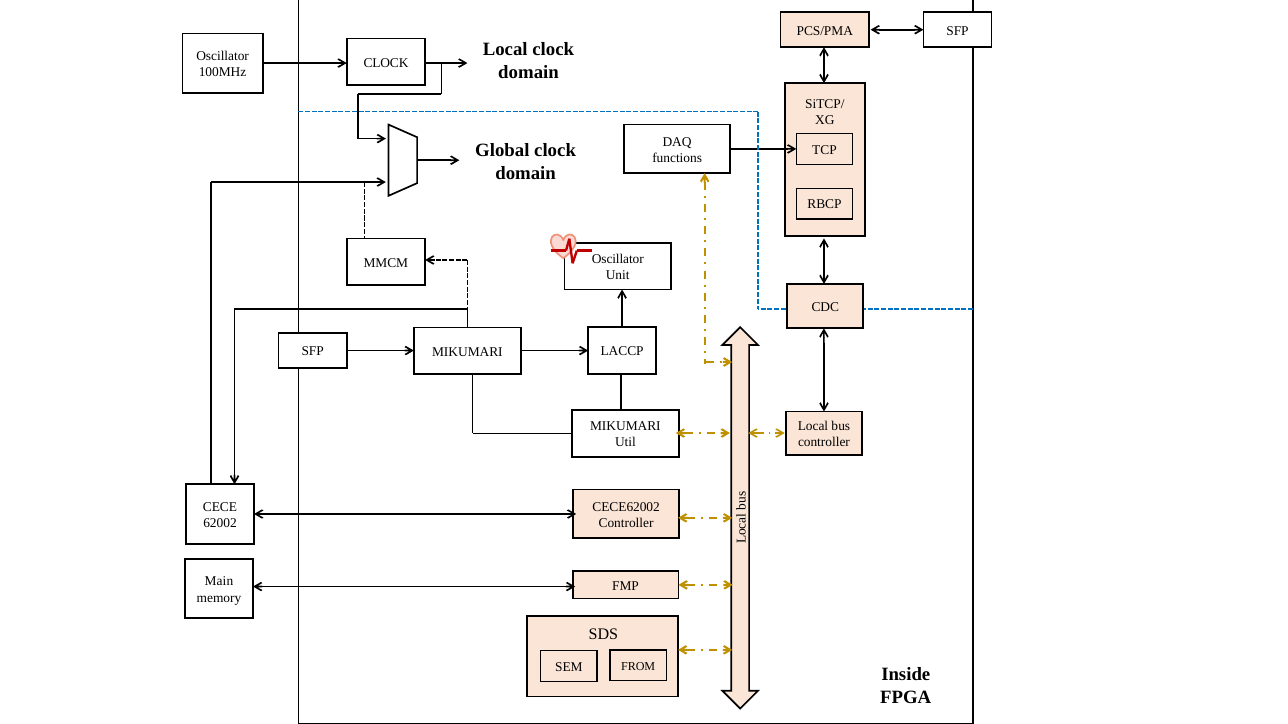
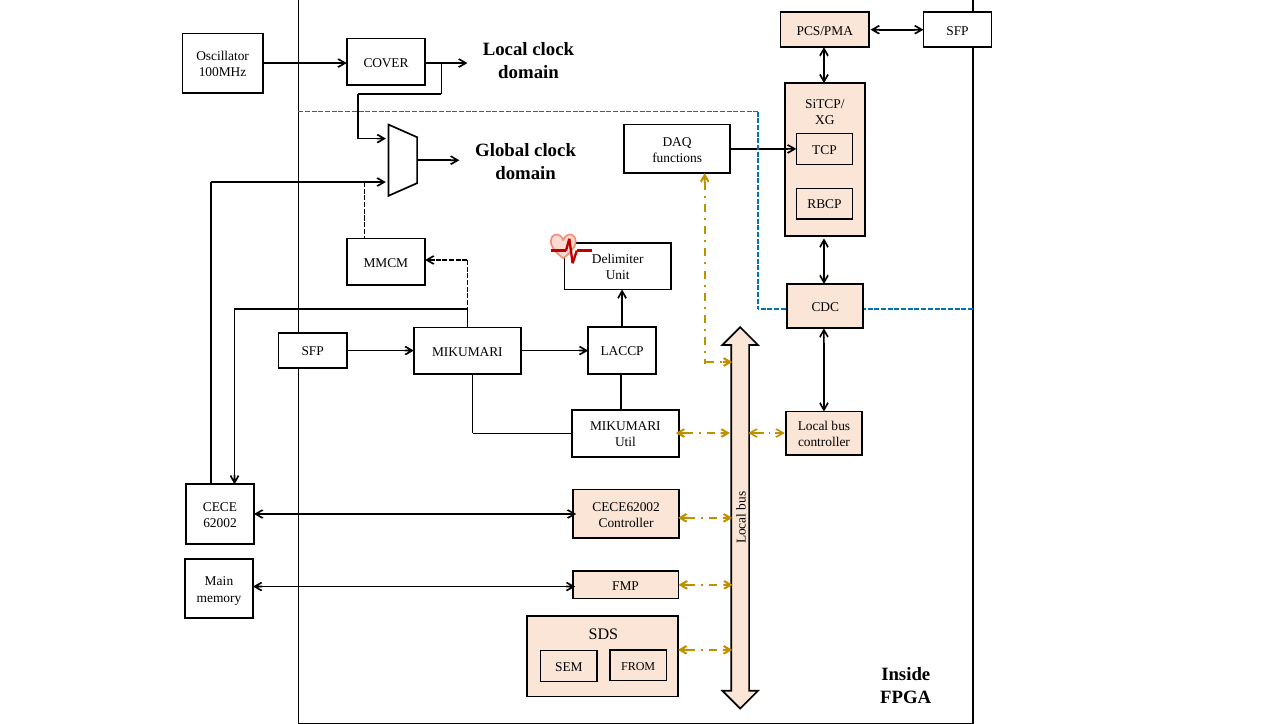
CLOCK: CLOCK -> COVER (386, 63)
Oscillator: Oscillator -> Delimiter (618, 259)
